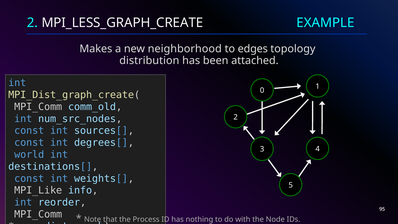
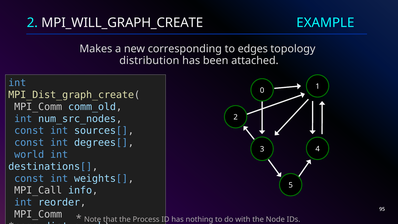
MPI_LESS_GRAPH_CREATE: MPI_LESS_GRAPH_CREATE -> MPI_WILL_GRAPH_CREATE (122, 23)
neighborhood: neighborhood -> corresponding (185, 49)
MPI_Like: MPI_Like -> MPI_Call (38, 190)
